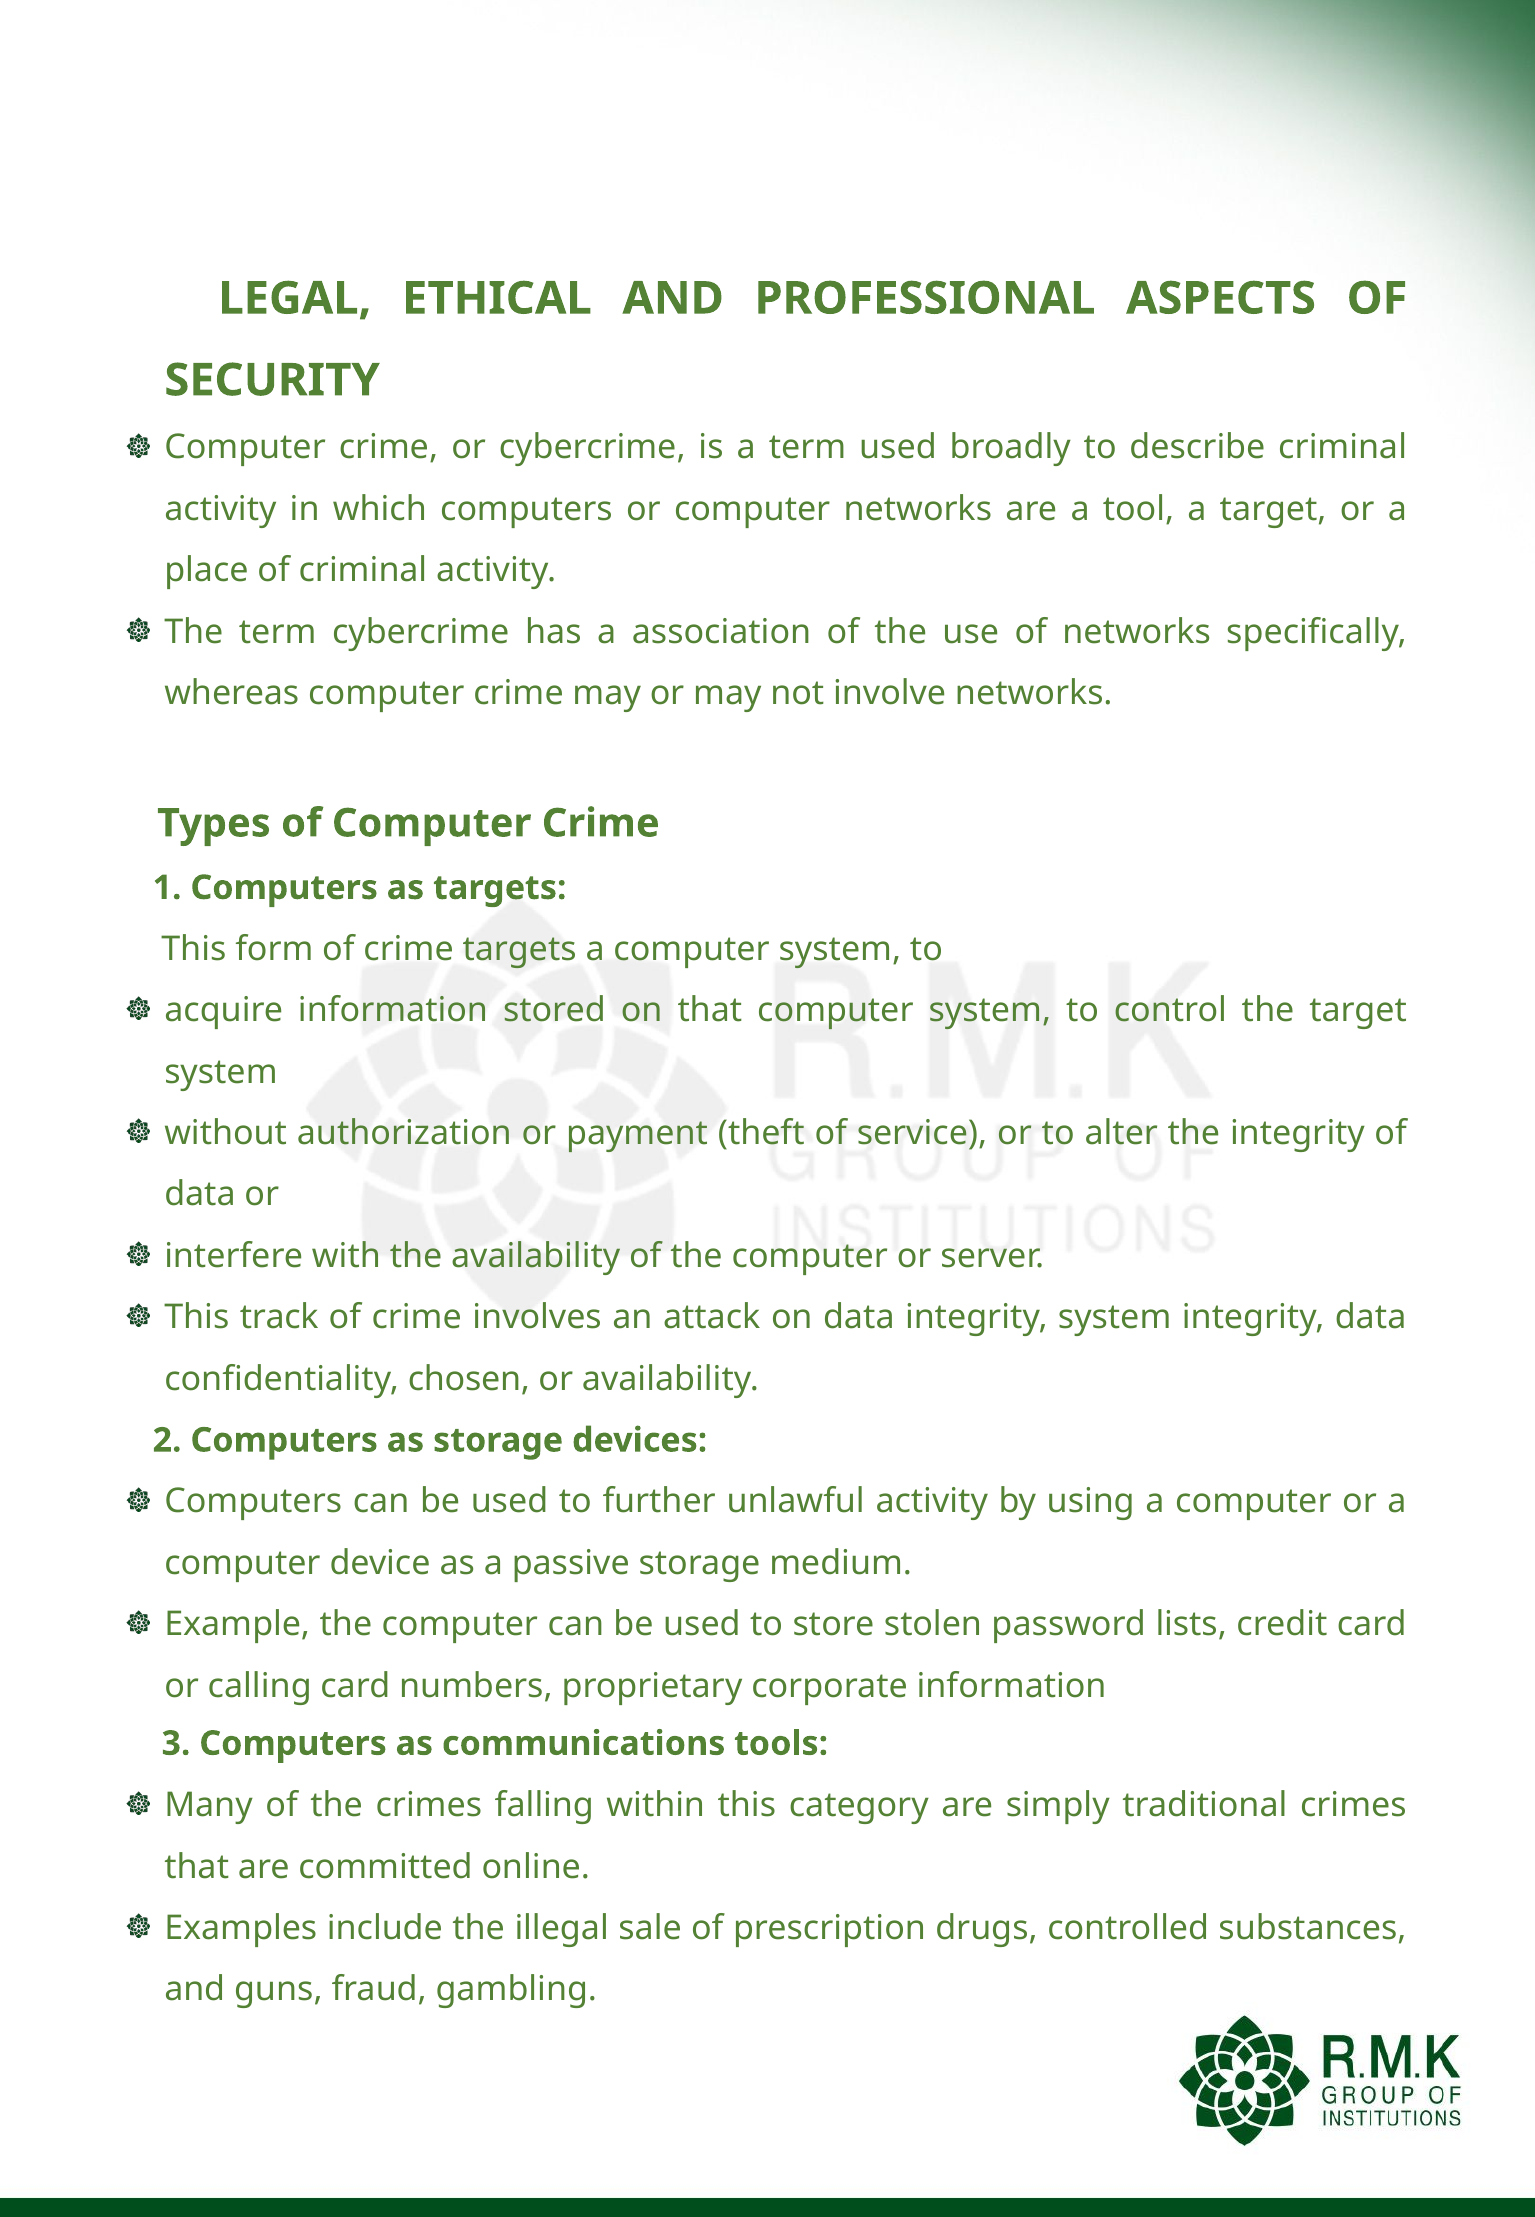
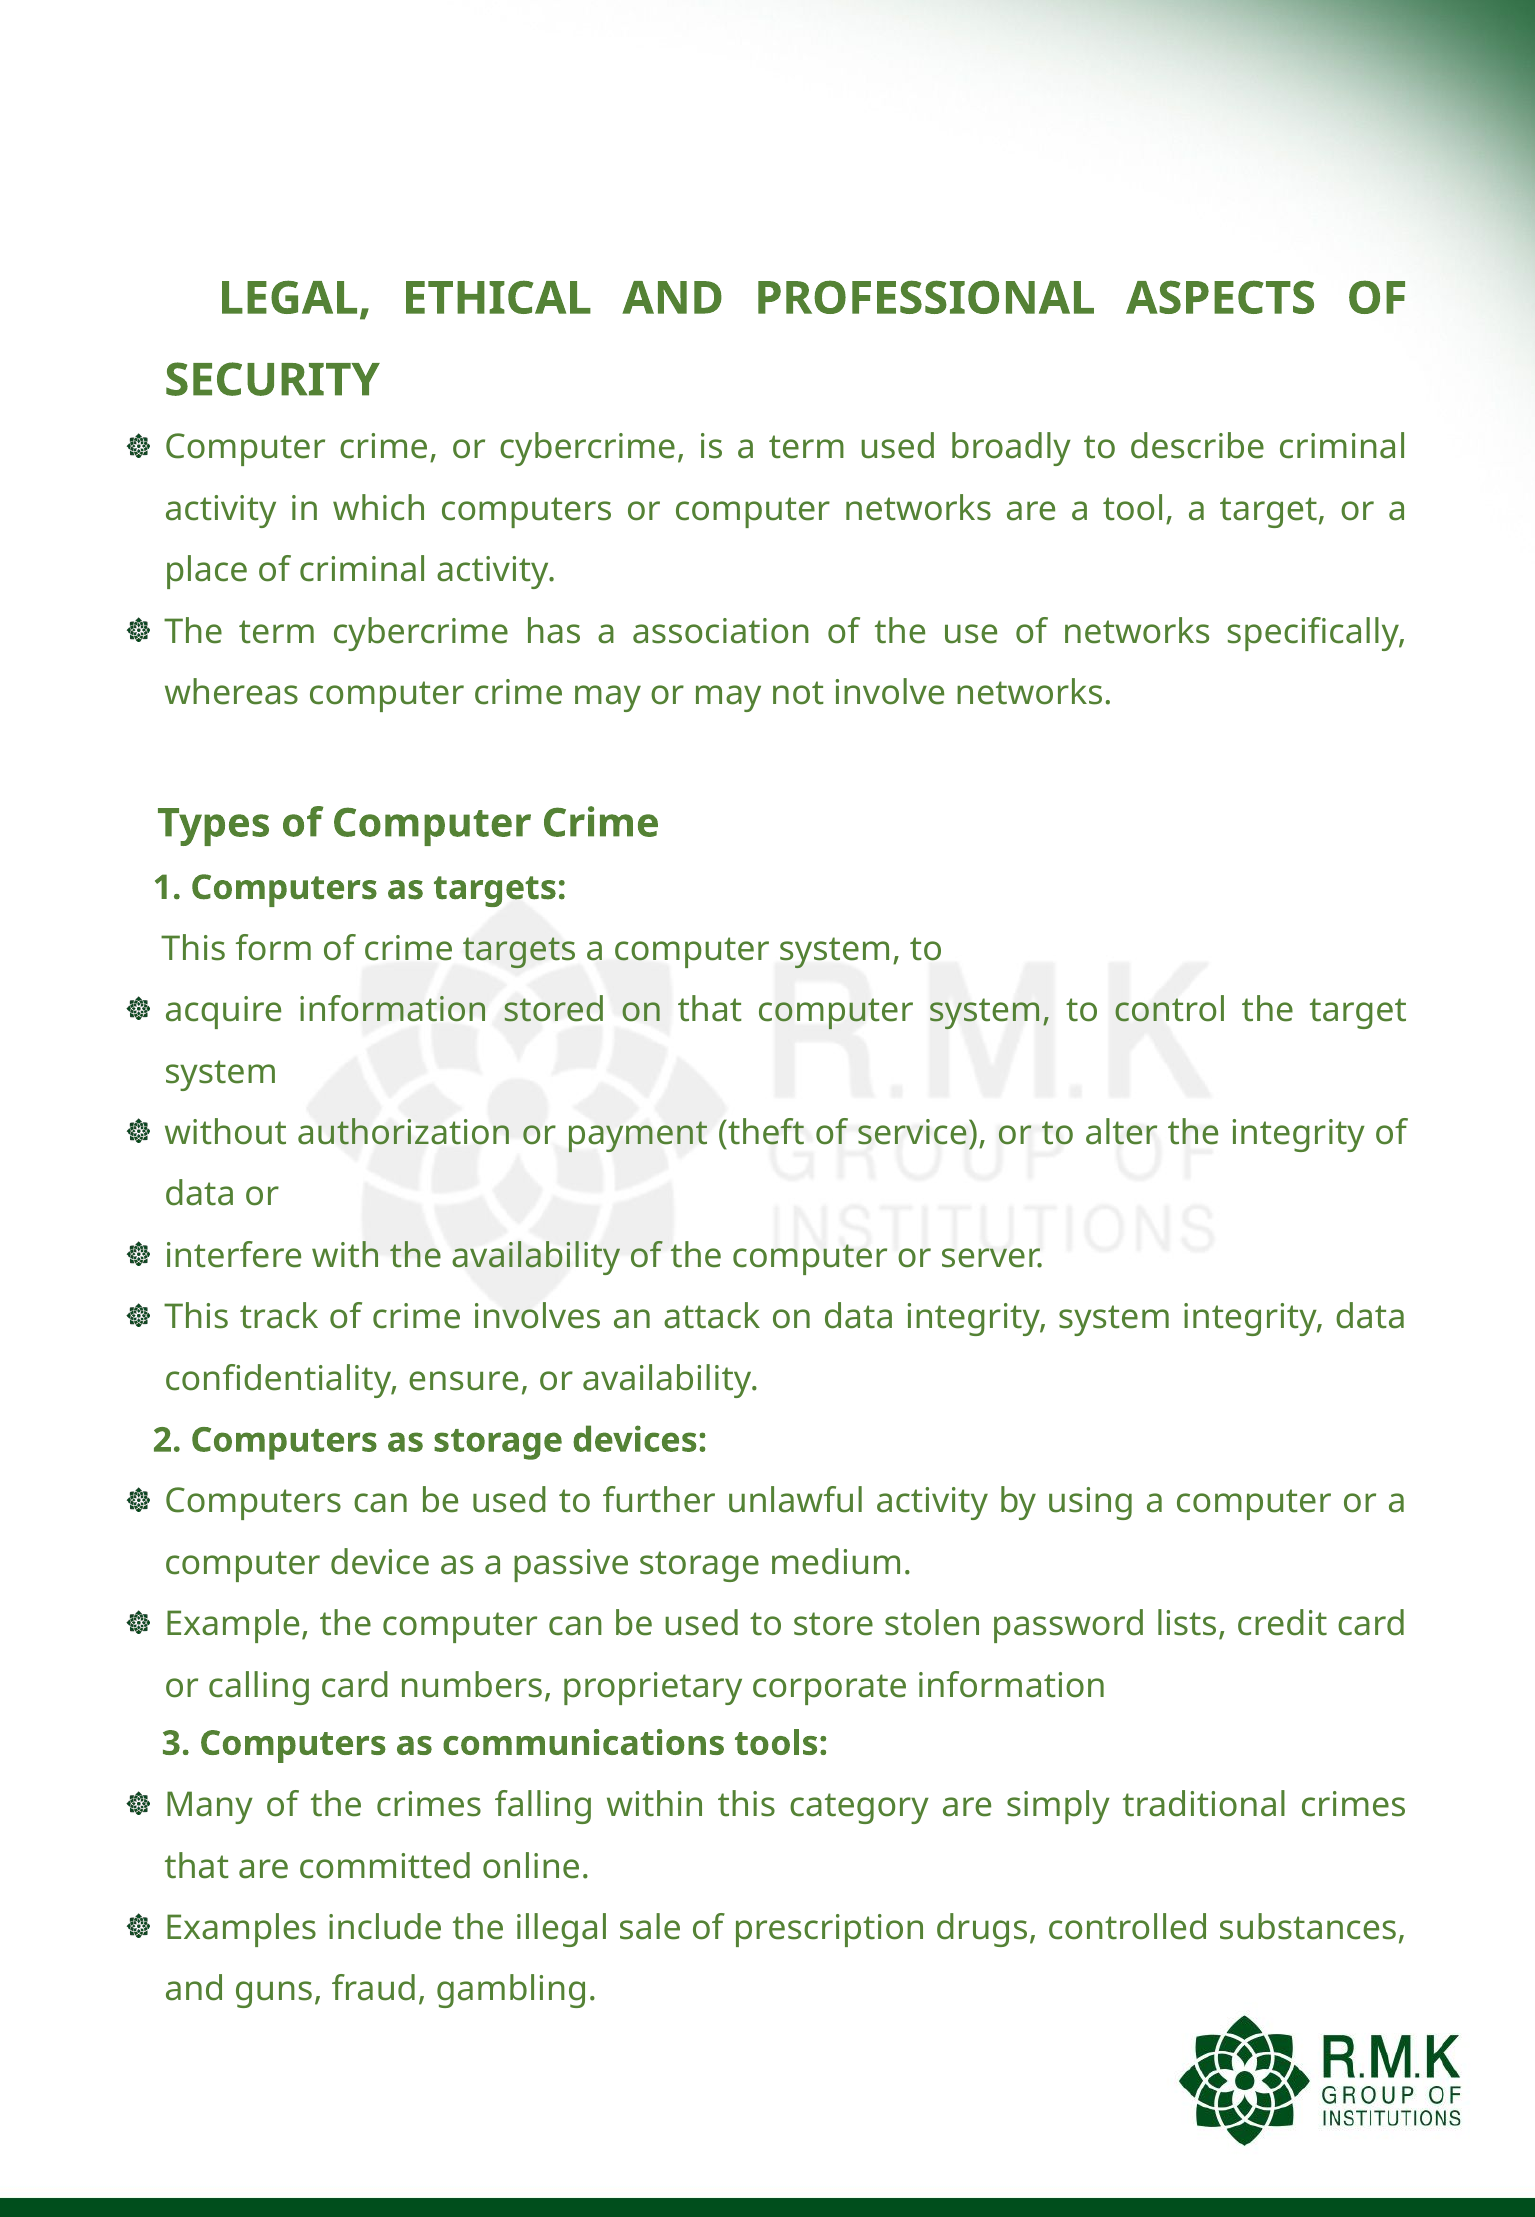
chosen: chosen -> ensure (469, 1379)
